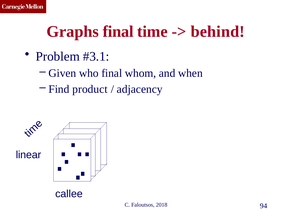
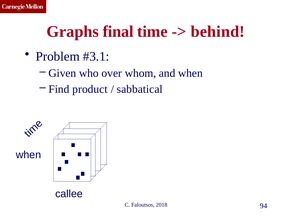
who final: final -> over (112, 73)
adjacency: adjacency -> sabbatical (140, 89)
linear: linear -> when (28, 155)
